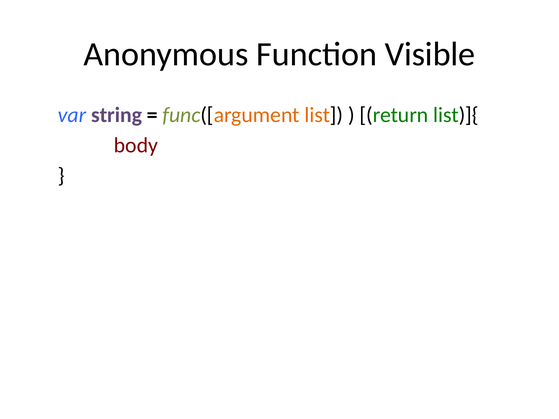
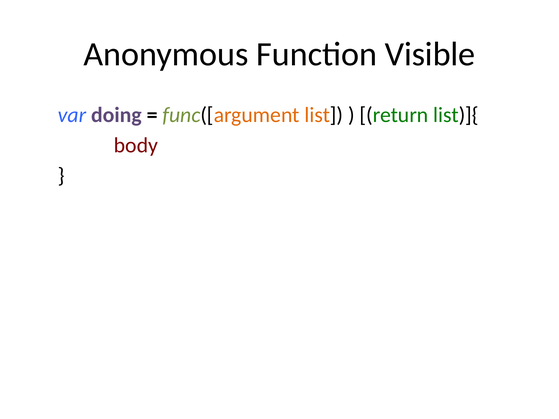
string: string -> doing (117, 115)
